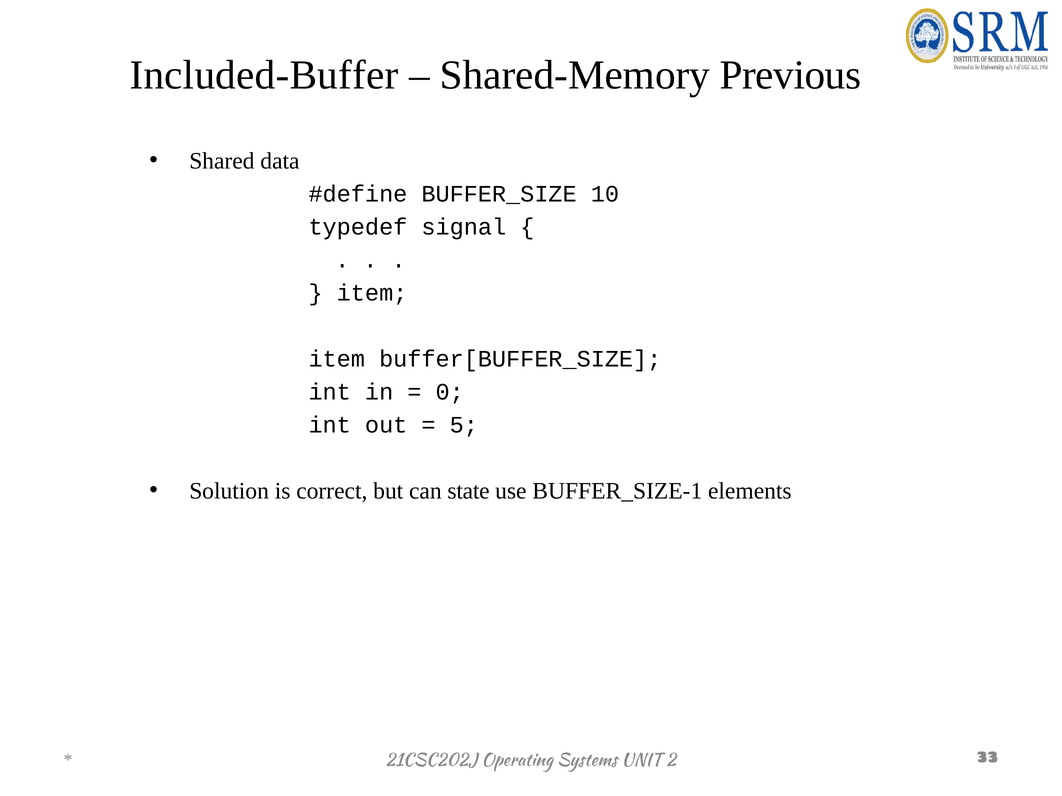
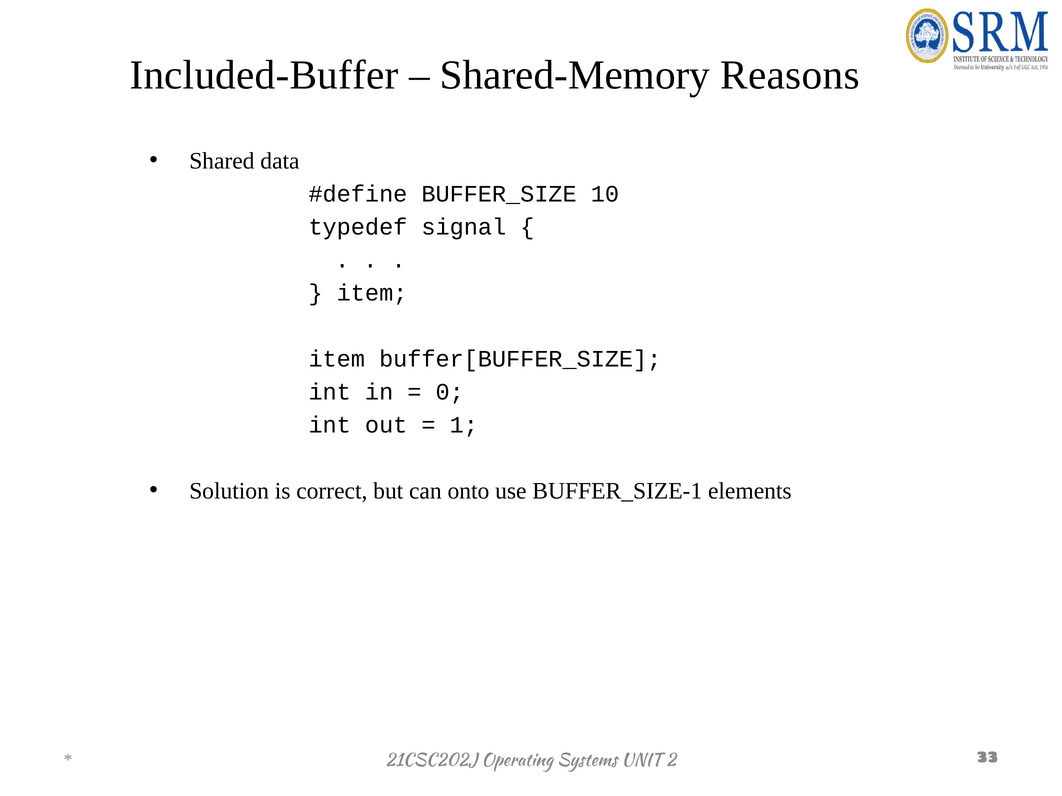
Previous: Previous -> Reasons (790, 75)
5: 5 -> 1 (464, 425)
state: state -> onto (468, 491)
